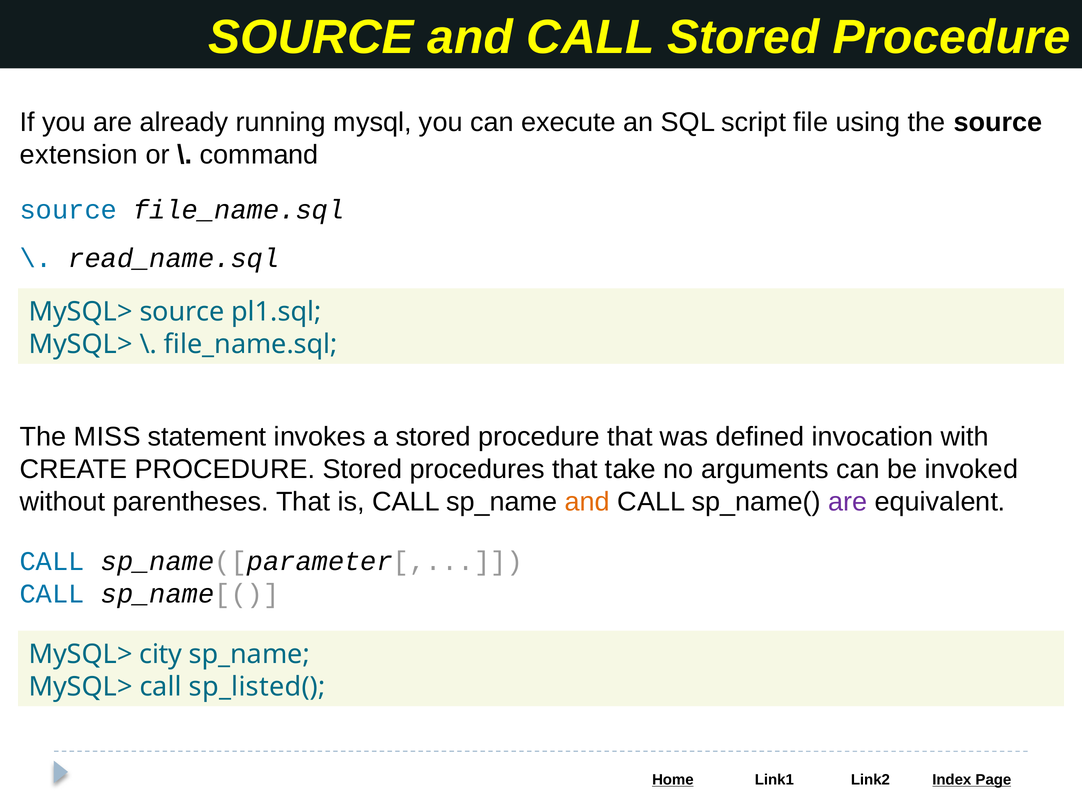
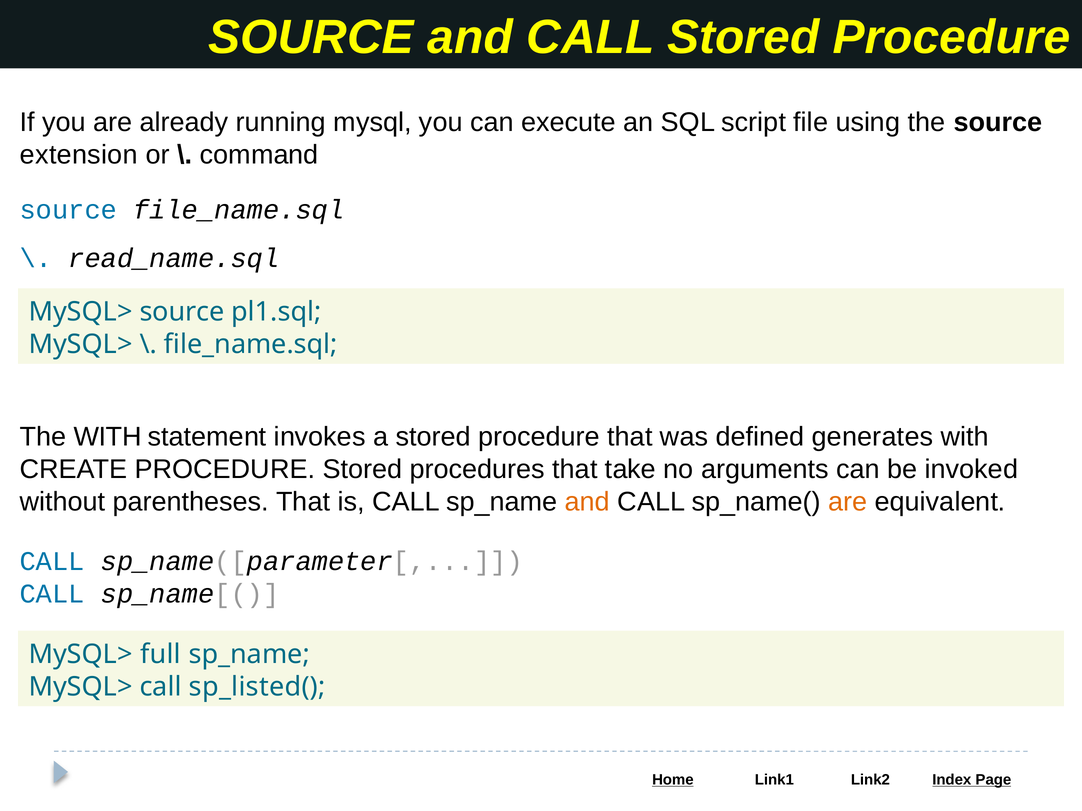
The MISS: MISS -> WITH (108, 437)
invocation: invocation -> generates (872, 437)
are colour: purple -> orange (848, 502)
city: city -> full (160, 655)
